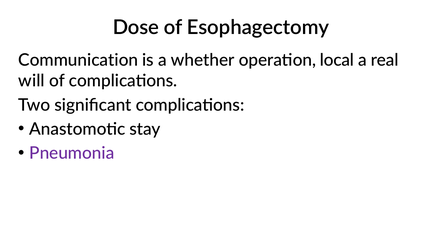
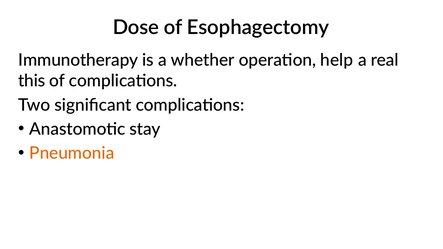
Communication: Communication -> Immunotherapy (78, 60)
local: local -> help (337, 60)
will: will -> this (32, 81)
Pneumonia colour: purple -> orange (72, 153)
